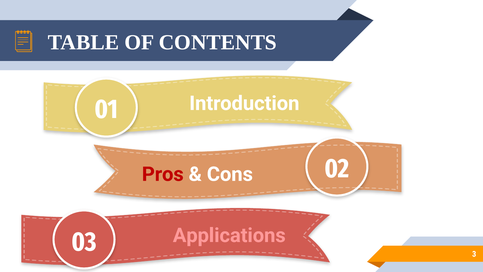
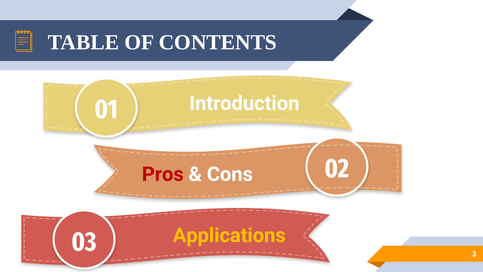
Applications colour: pink -> yellow (229, 235)
